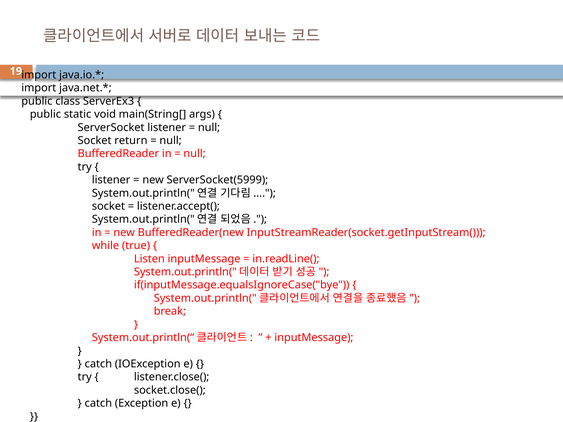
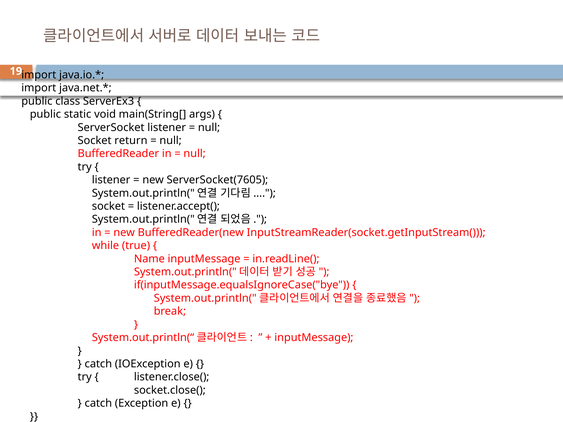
ServerSocket(5999: ServerSocket(5999 -> ServerSocket(7605 (217, 180)
Listen: Listen -> Name (149, 259)
